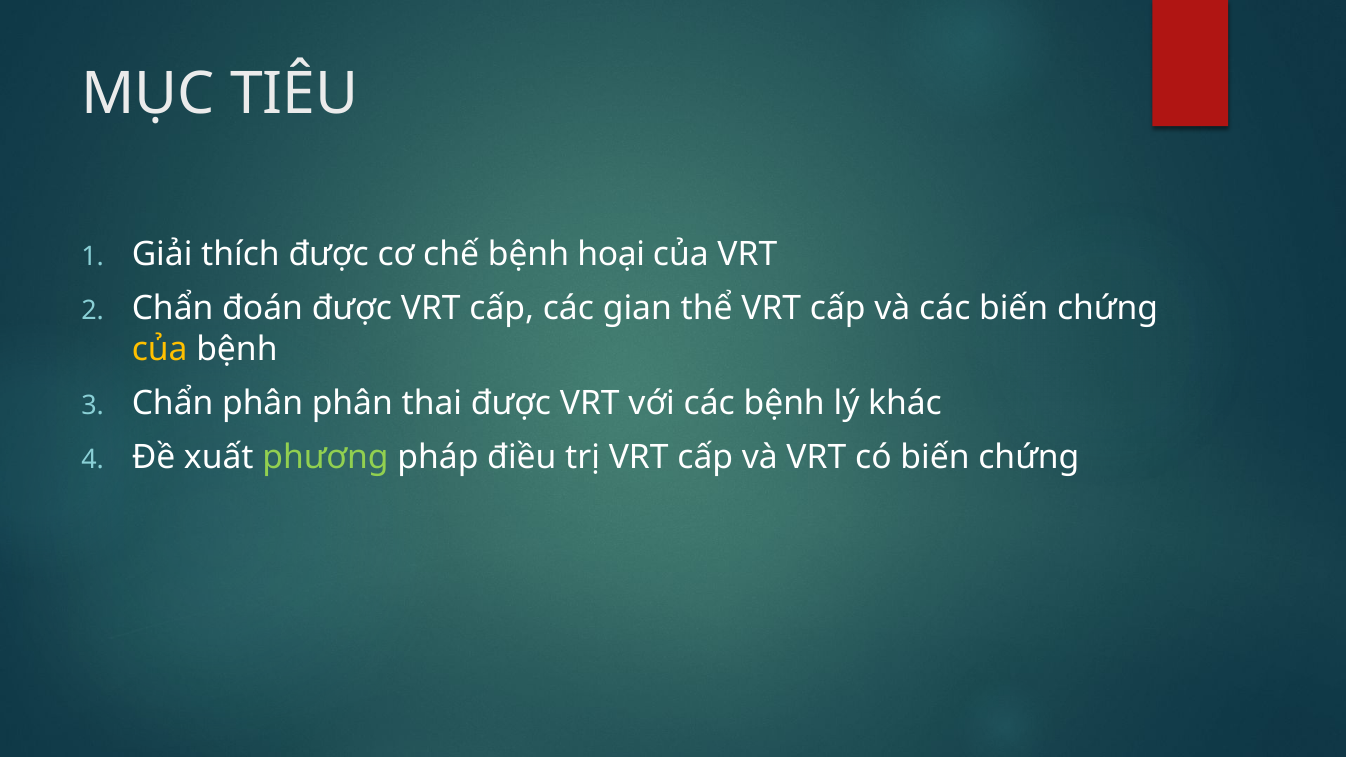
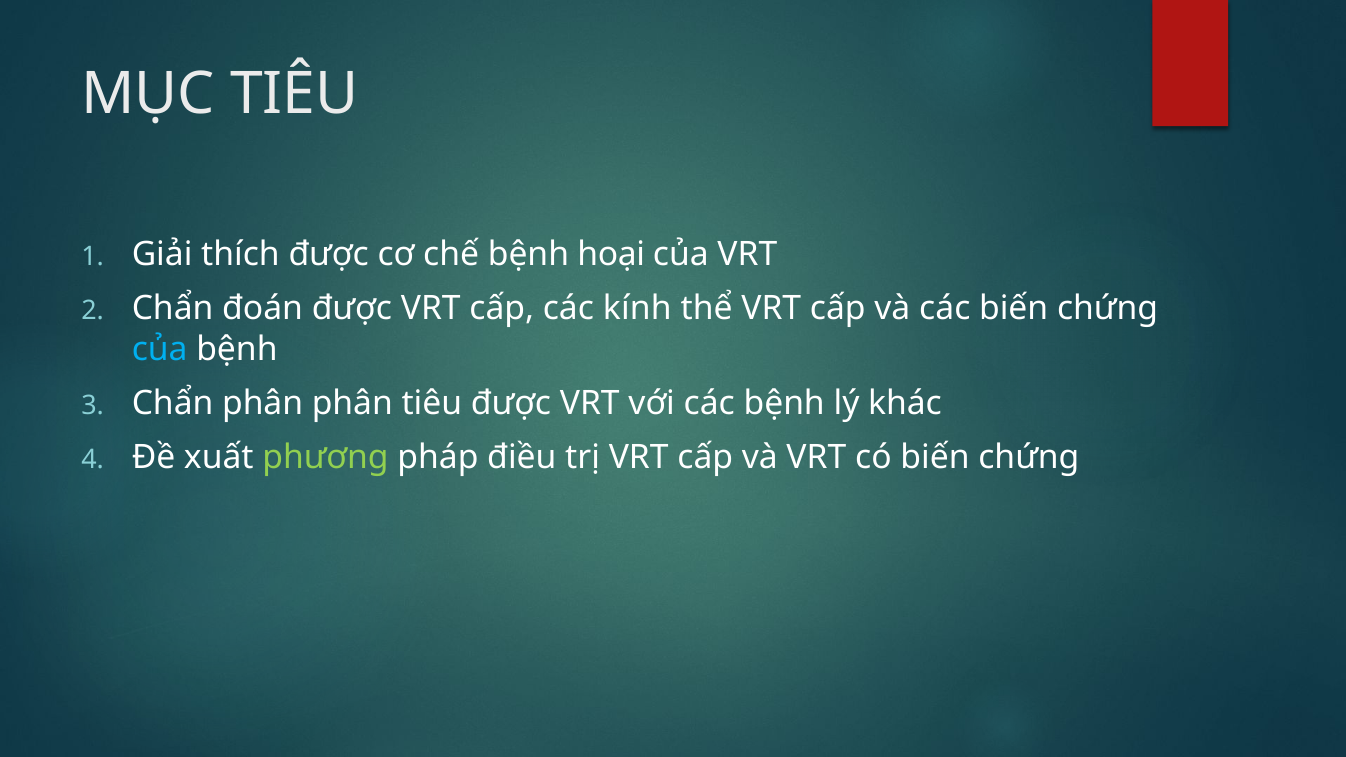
gian: gian -> kính (637, 309)
của colour: yellow -> light blue (160, 349)
phân thai: thai -> tiêu (432, 403)
